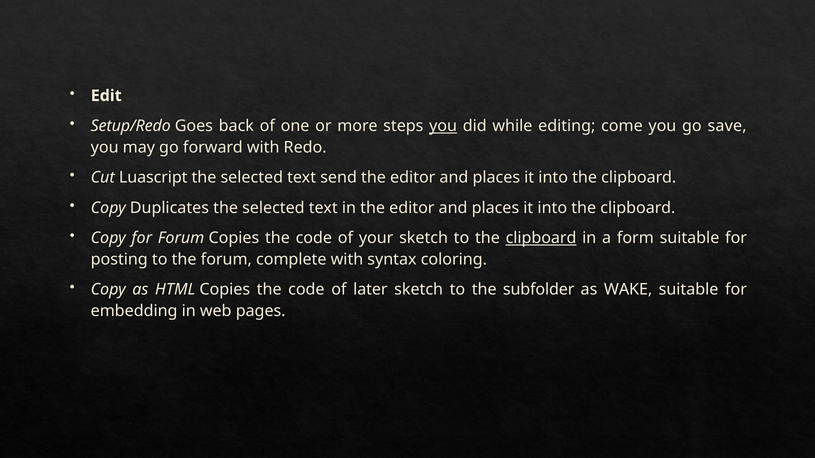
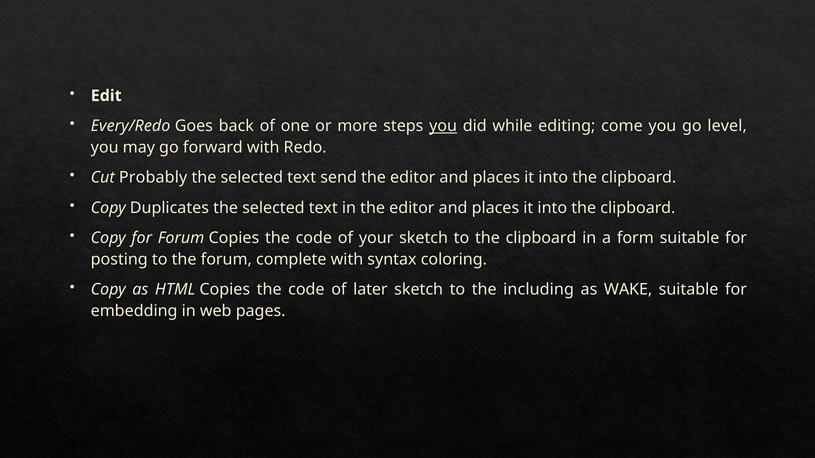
Setup/Redo: Setup/Redo -> Every/Redo (131, 126)
save: save -> level (727, 126)
Luascript: Luascript -> Probably (153, 178)
clipboard underline: present -> none (541, 238)
subfolder: subfolder -> including (539, 290)
